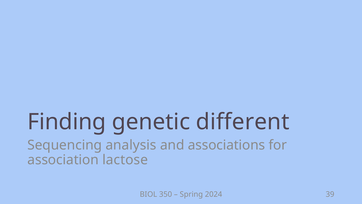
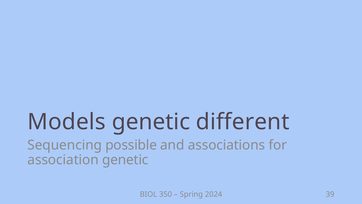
Finding: Finding -> Models (67, 122)
analysis: analysis -> possible (131, 145)
association lactose: lactose -> genetic (125, 160)
